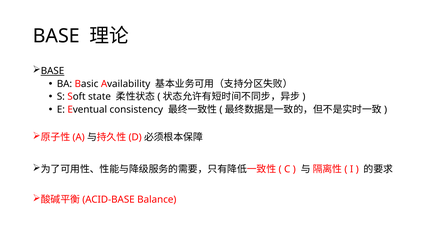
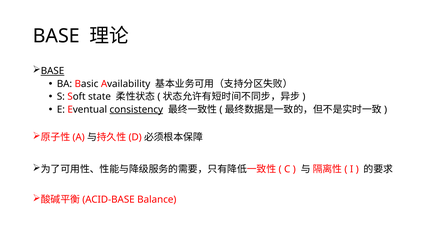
consistency underline: none -> present (136, 110)
